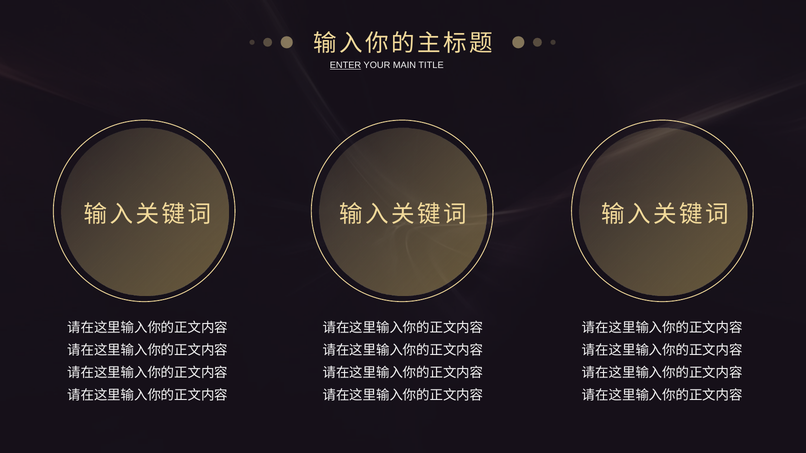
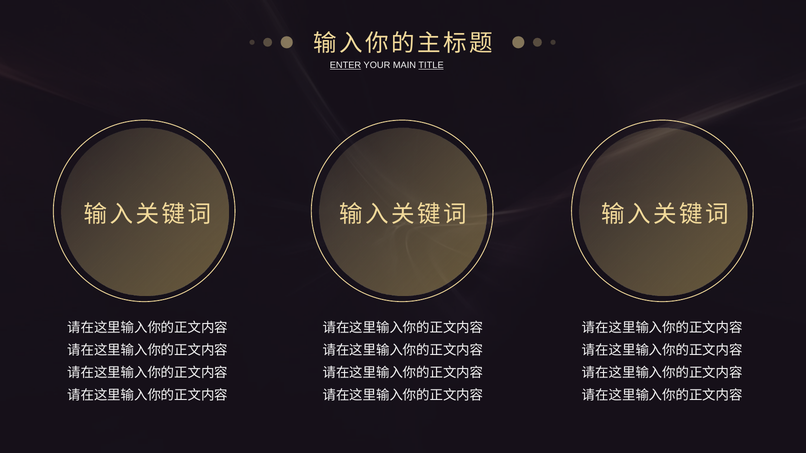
TITLE underline: none -> present (431, 65)
